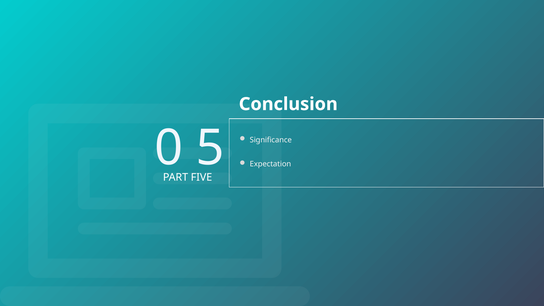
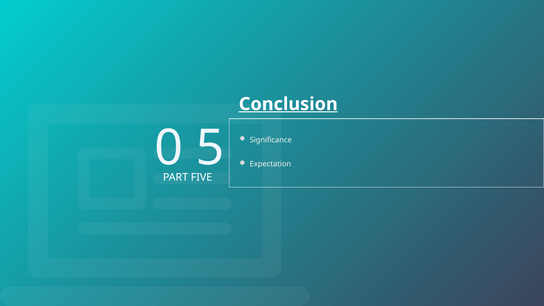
Conclusion underline: none -> present (288, 104)
